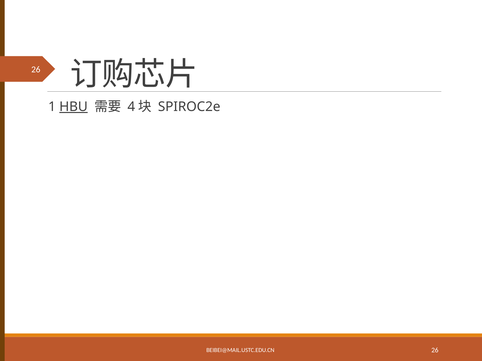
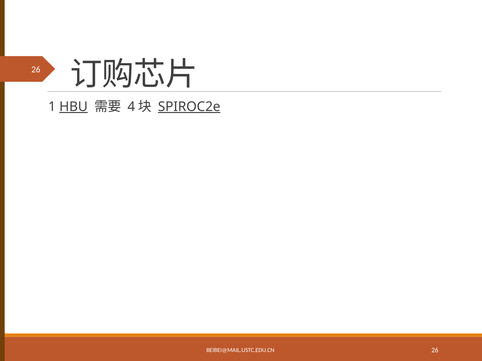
SPIROC2e underline: none -> present (189, 107)
